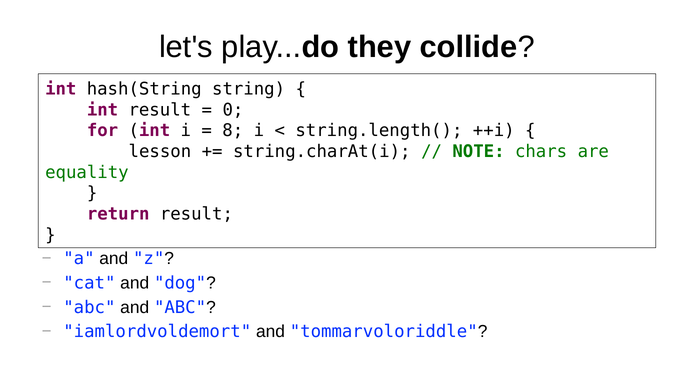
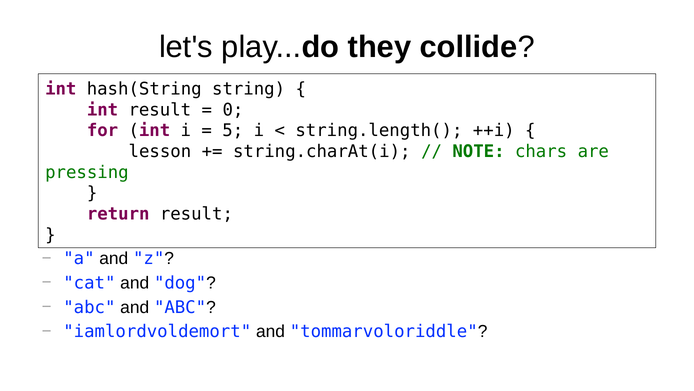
8: 8 -> 5 (233, 130)
equality: equality -> pressing (87, 172)
